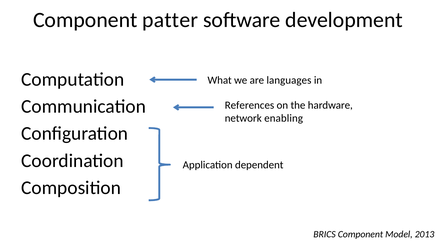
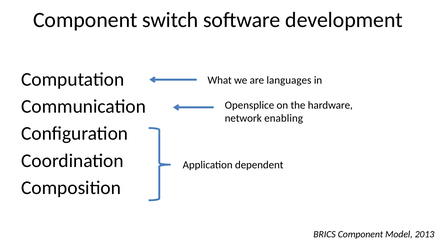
patter: patter -> switch (170, 20)
References: References -> Opensplice (249, 105)
